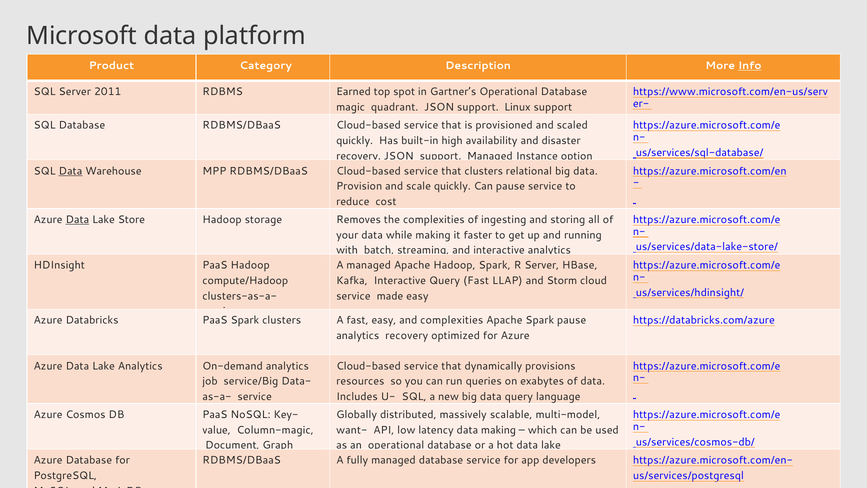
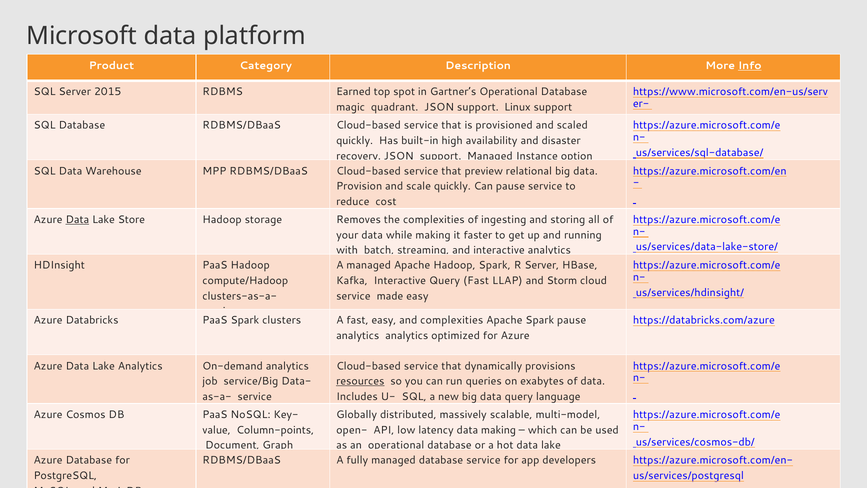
2011: 2011 -> 2015 (108, 92)
Data underline: present -> none (70, 171)
that clusters: clusters -> preview (484, 171)
analytics recovery: recovery -> analytics (407, 335)
resources underline: none -> present (360, 381)
Column-magic: Column-magic -> Column-points (275, 430)
want-: want- -> open- (352, 430)
